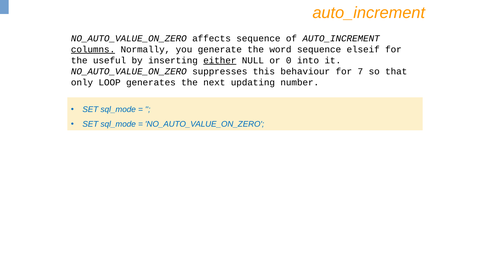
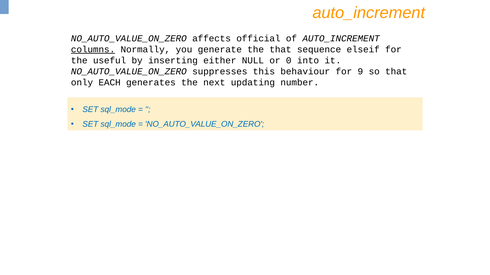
affects sequence: sequence -> official (258, 39)
the word: word -> that (280, 50)
either underline: present -> none (220, 61)
7: 7 -> 9 (360, 72)
LOOP: LOOP -> EACH (110, 83)
